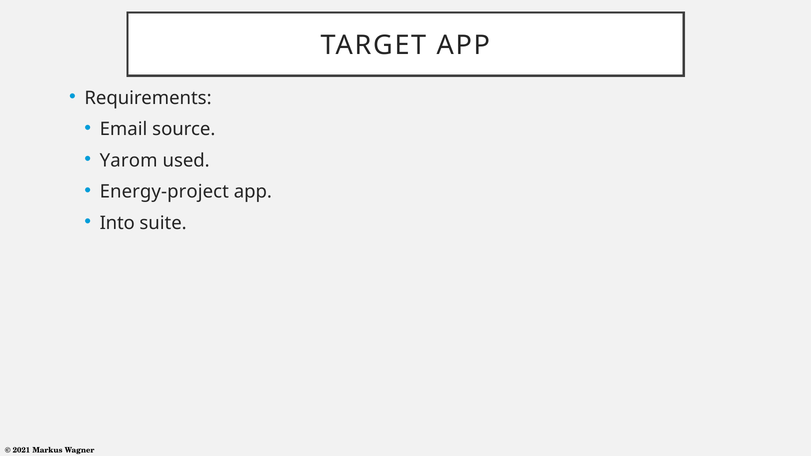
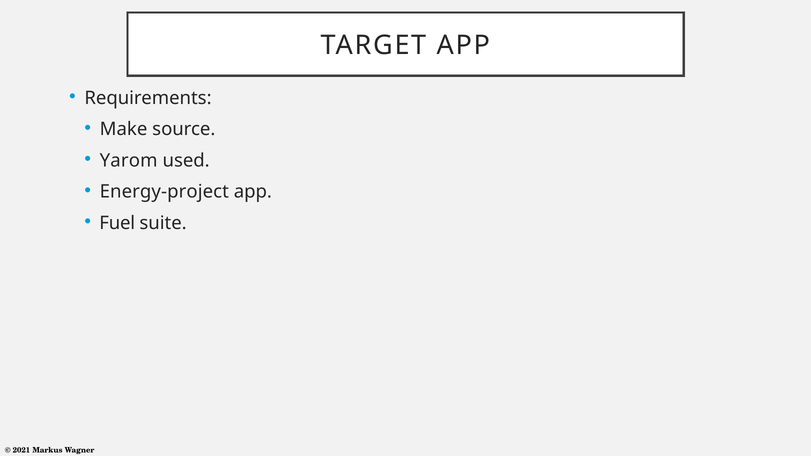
Email: Email -> Make (124, 129)
Into: Into -> Fuel (117, 223)
